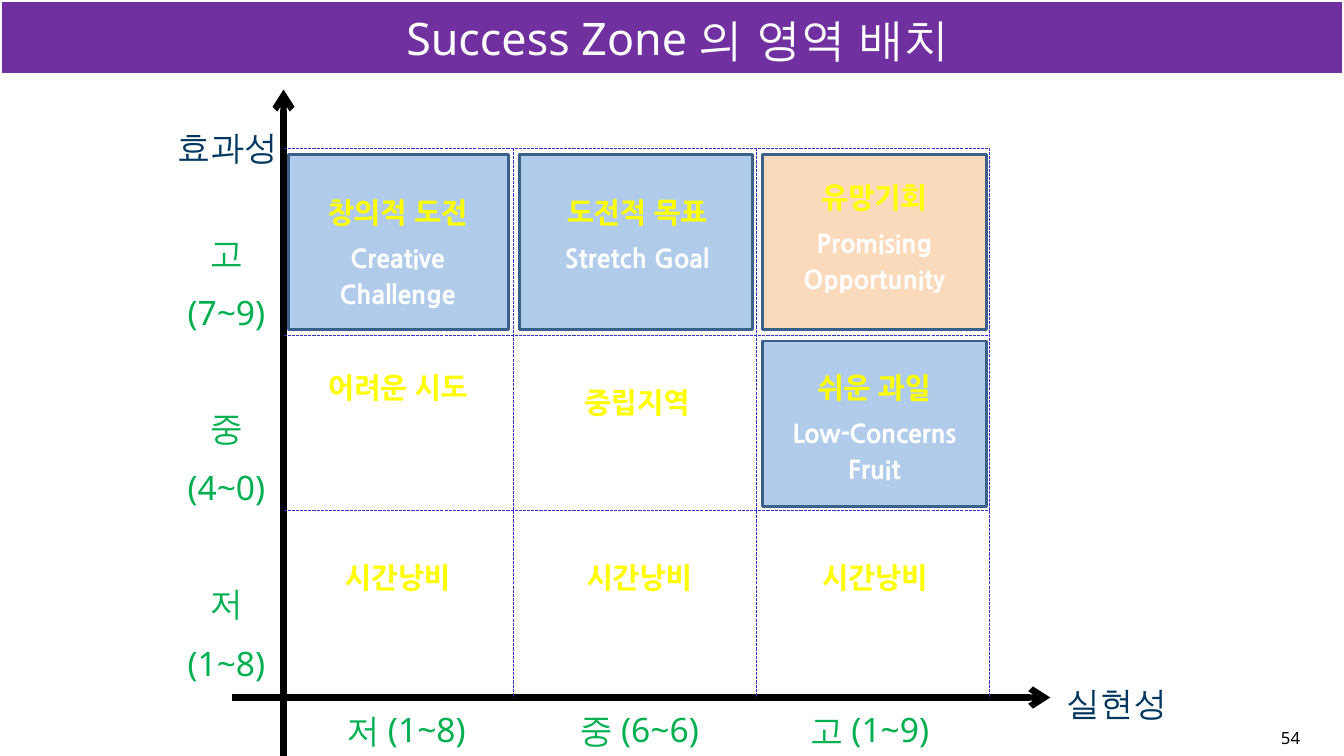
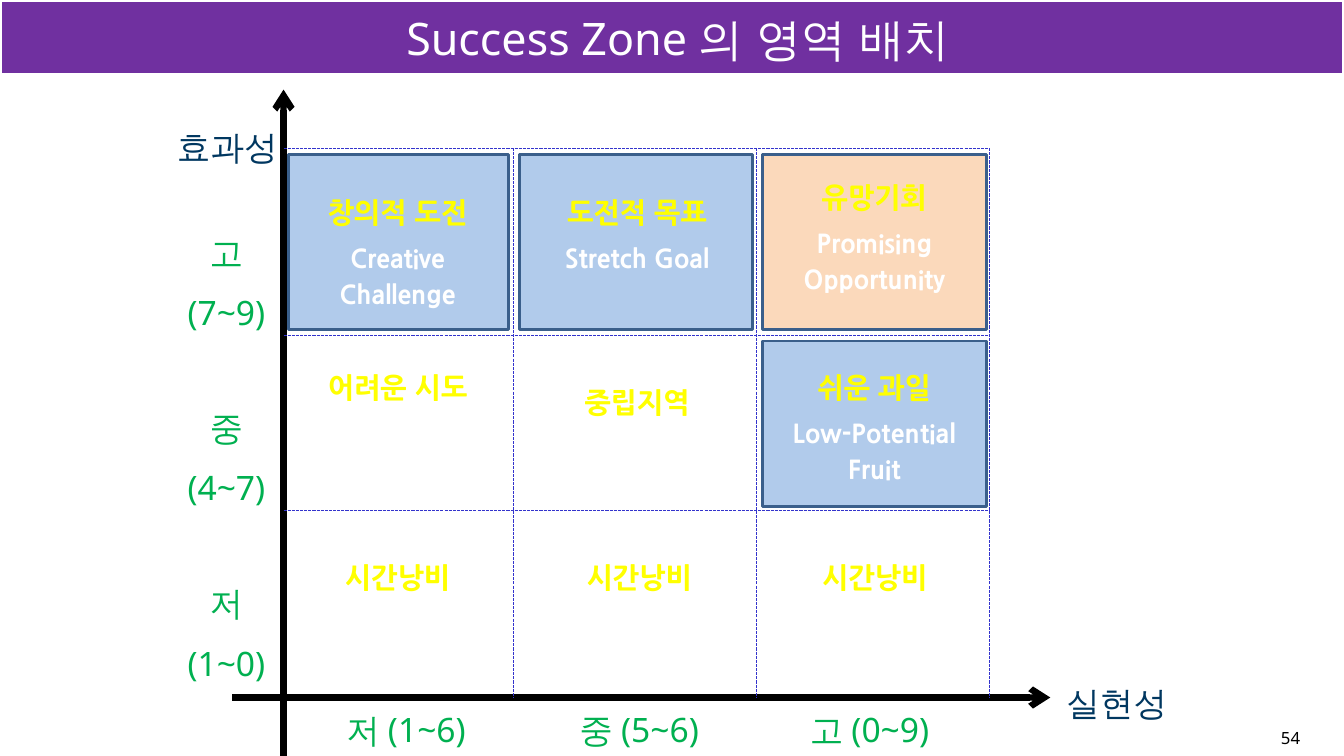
Low-Concerns: Low-Concerns -> Low-Potential (874, 435)
4~0: 4~0 -> 4~7 (226, 490)
1~8: 1~8 -> 1~0 (226, 665)
1~8: 1~8 -> 1~6 (427, 732)
6~6: 6~6 -> 5~6 (660, 732)
1~9: 1~9 -> 0~9 (890, 732)
